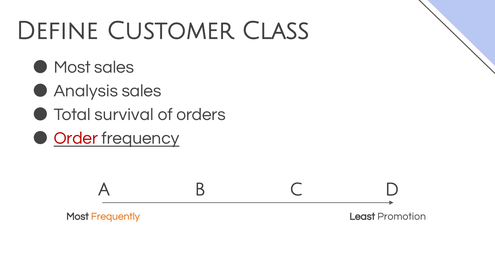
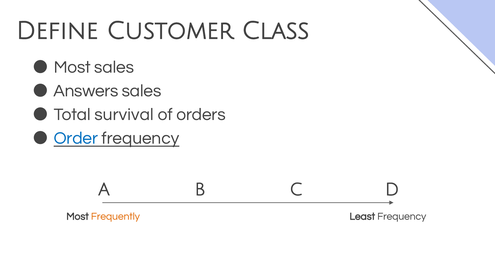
Analysis: Analysis -> Answers (86, 91)
Order colour: red -> blue (76, 139)
Least Promotion: Promotion -> Frequency (402, 217)
